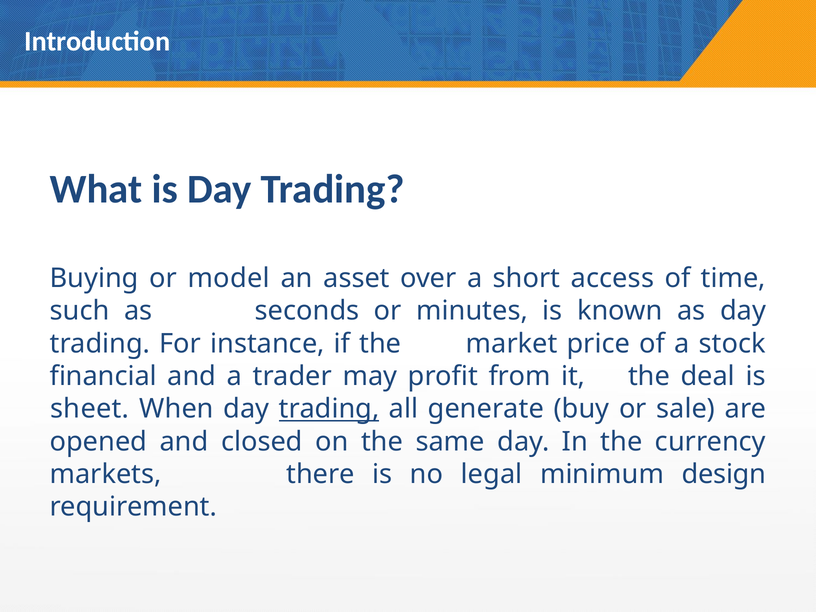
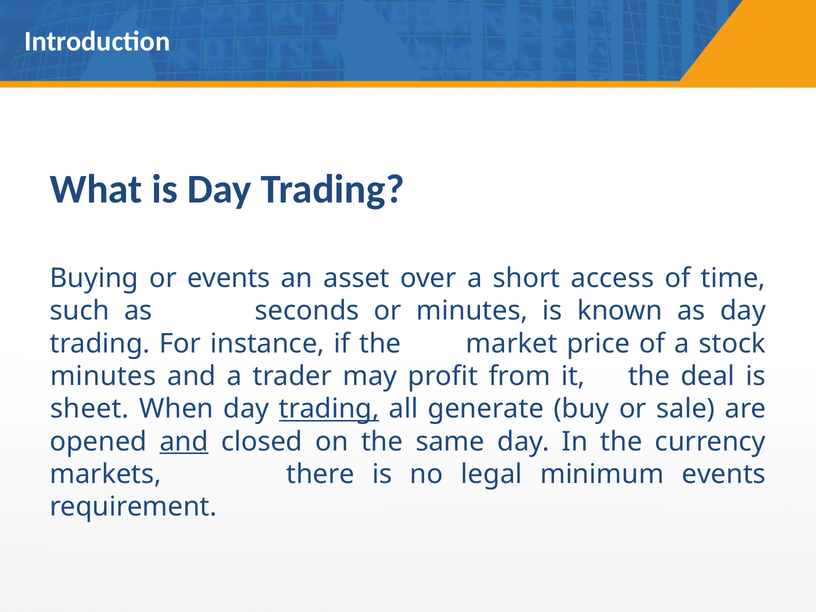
or model: model -> events (229, 278)
financial: financial -> minutes (103, 376)
and underline: none -> present (184, 442)
minimum design: design -> events (724, 474)
